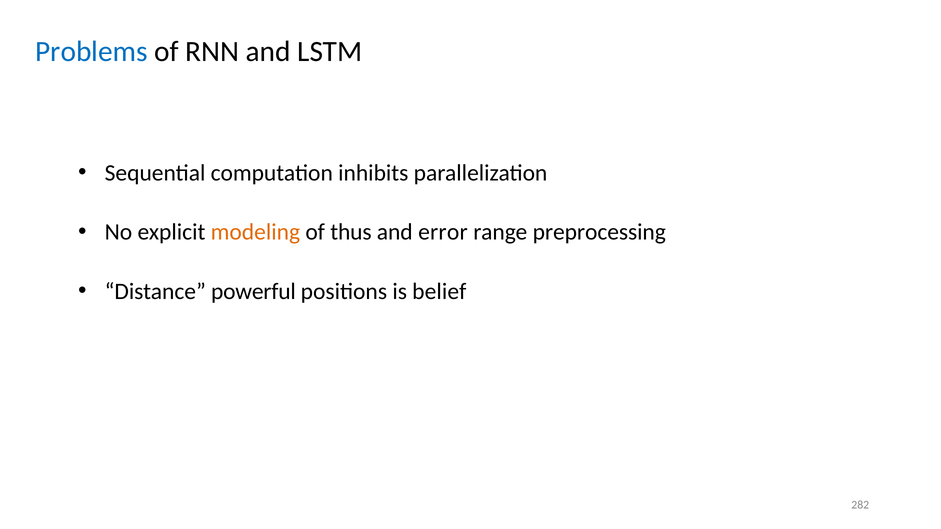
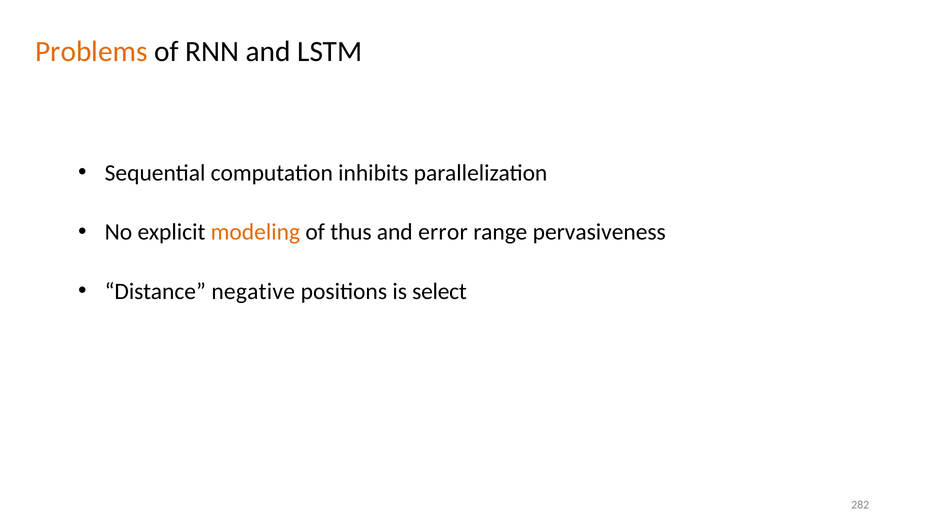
Problems colour: blue -> orange (91, 52)
preprocessing: preprocessing -> pervasiveness (599, 232)
powerful: powerful -> negative (253, 292)
belief: belief -> select (439, 292)
